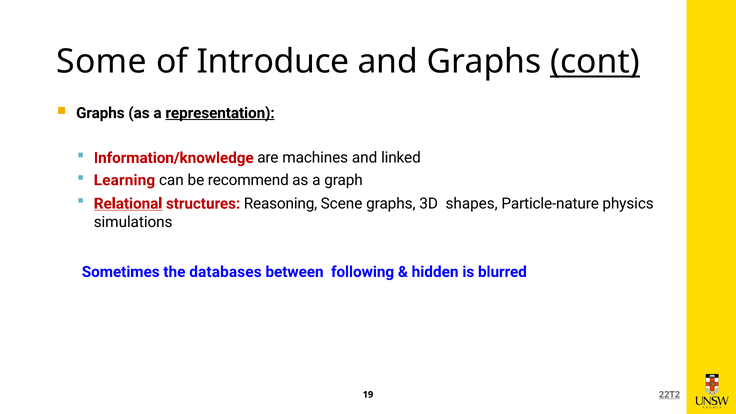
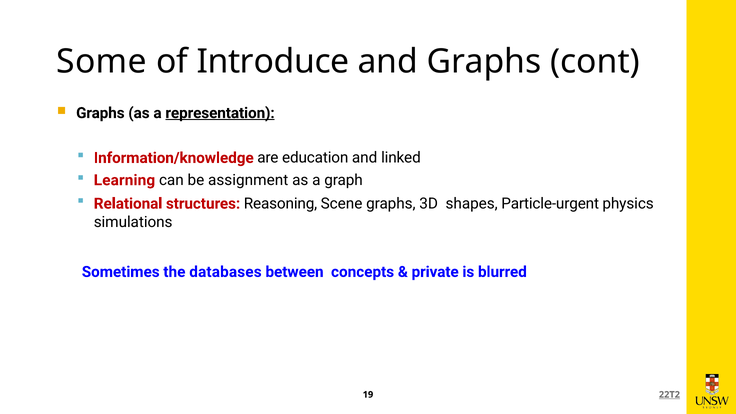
cont underline: present -> none (595, 62)
machines: machines -> education (315, 158)
recommend: recommend -> assignment (248, 180)
Relational underline: present -> none (128, 204)
Particle-nature: Particle-nature -> Particle-urgent (550, 204)
following: following -> concepts (363, 272)
hidden: hidden -> private (435, 272)
